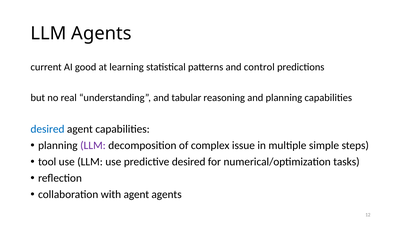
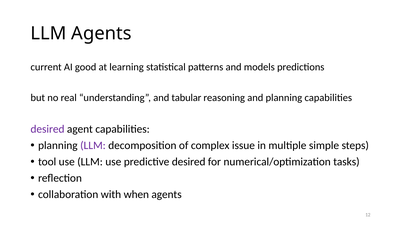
control: control -> models (259, 67)
desired colour: blue -> purple (48, 129)
with agent: agent -> when (136, 195)
